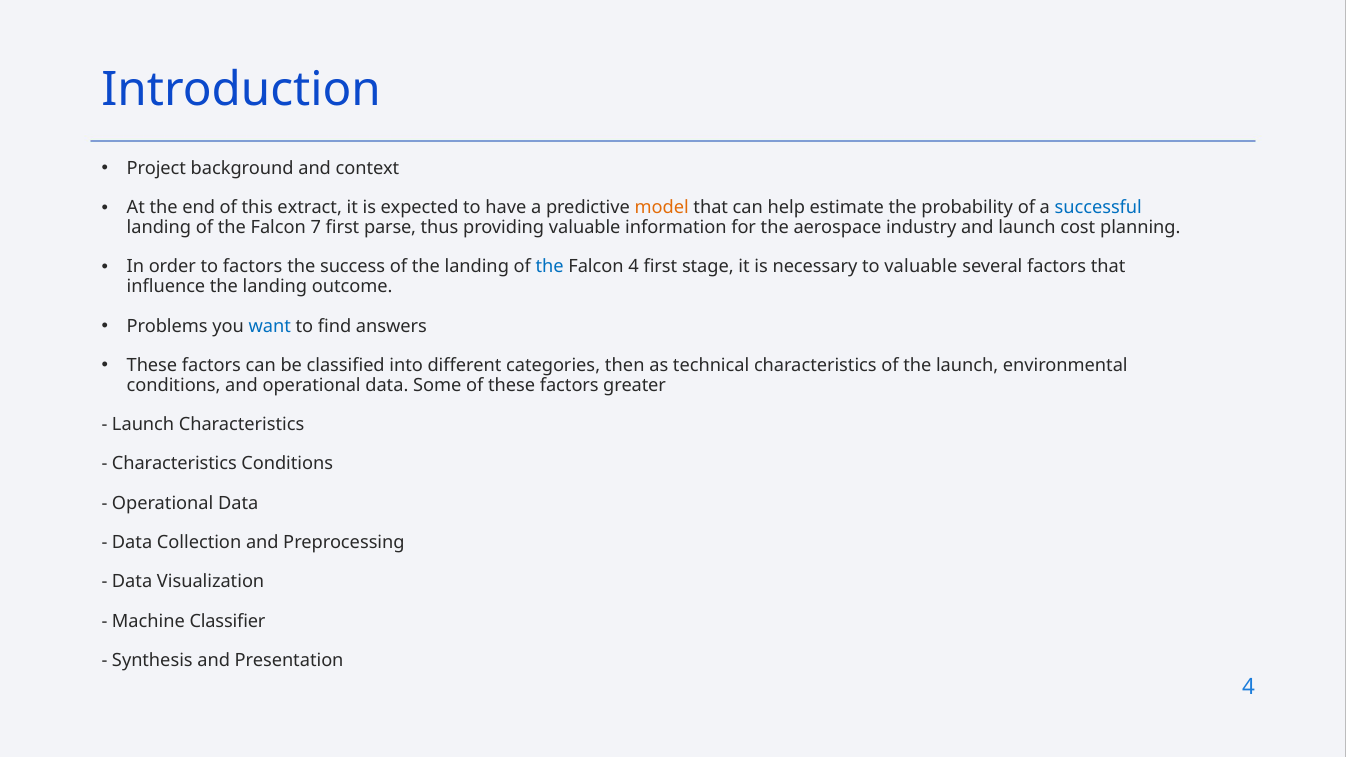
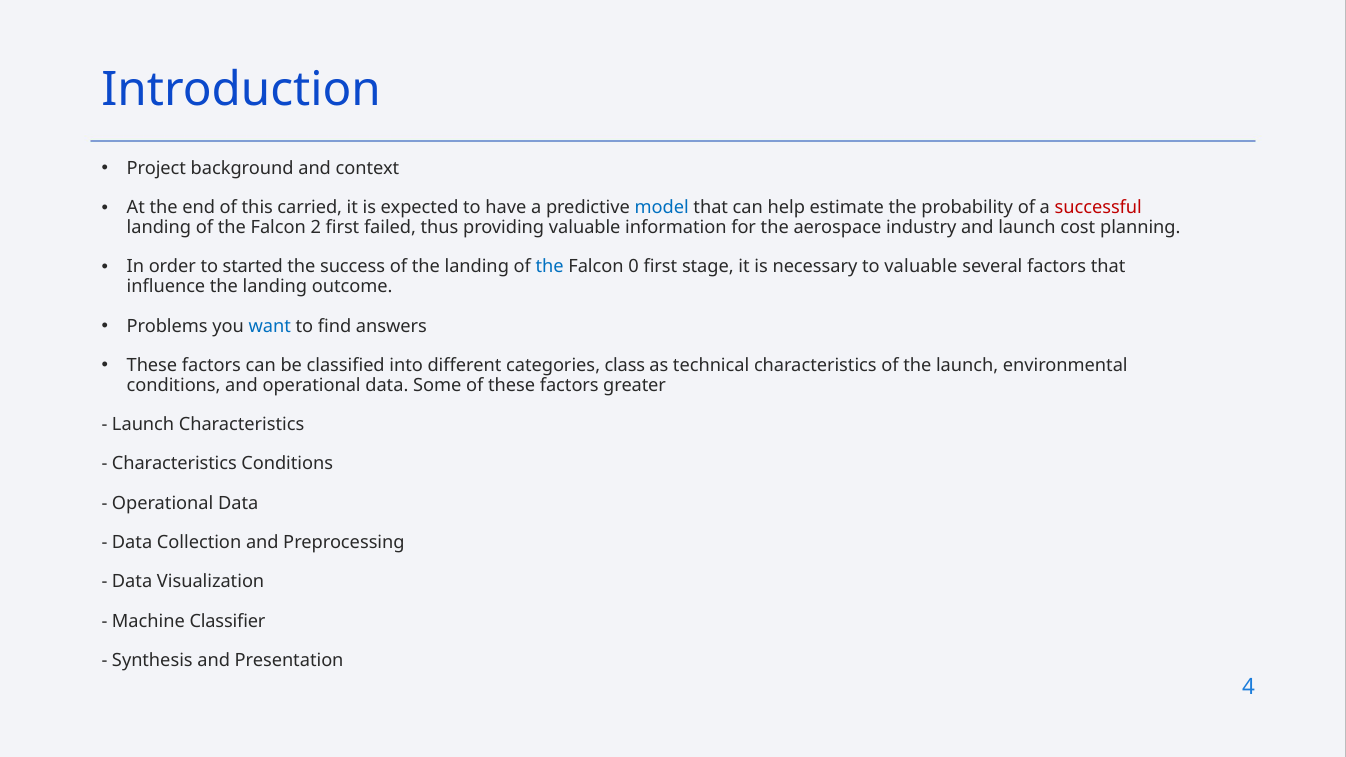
extract: extract -> carried (310, 208)
model colour: orange -> blue (662, 208)
successful colour: blue -> red (1098, 208)
7: 7 -> 2 (316, 228)
parse: parse -> failed (390, 228)
to factors: factors -> started (253, 267)
Falcon 4: 4 -> 0 (634, 267)
then: then -> class (625, 365)
